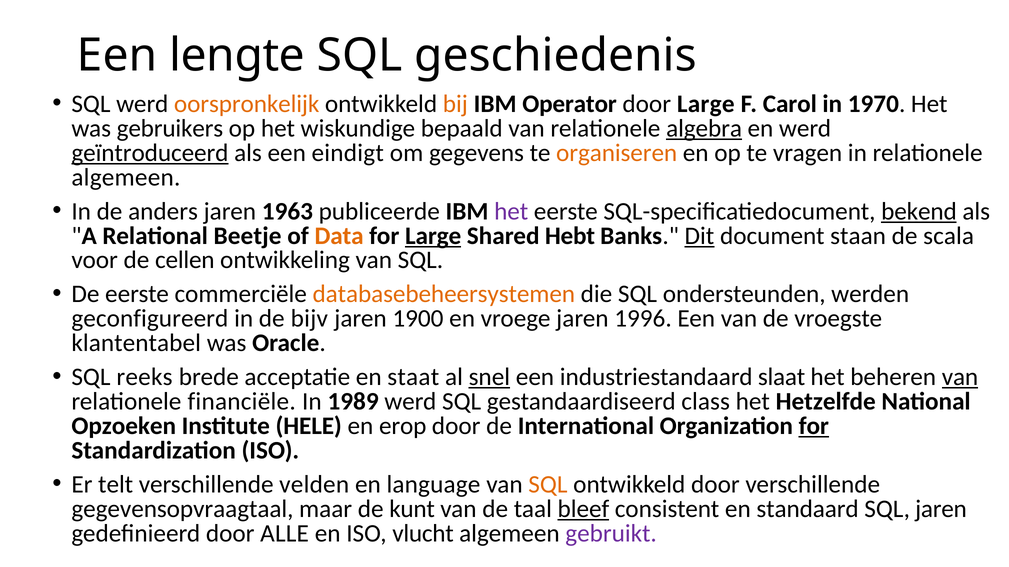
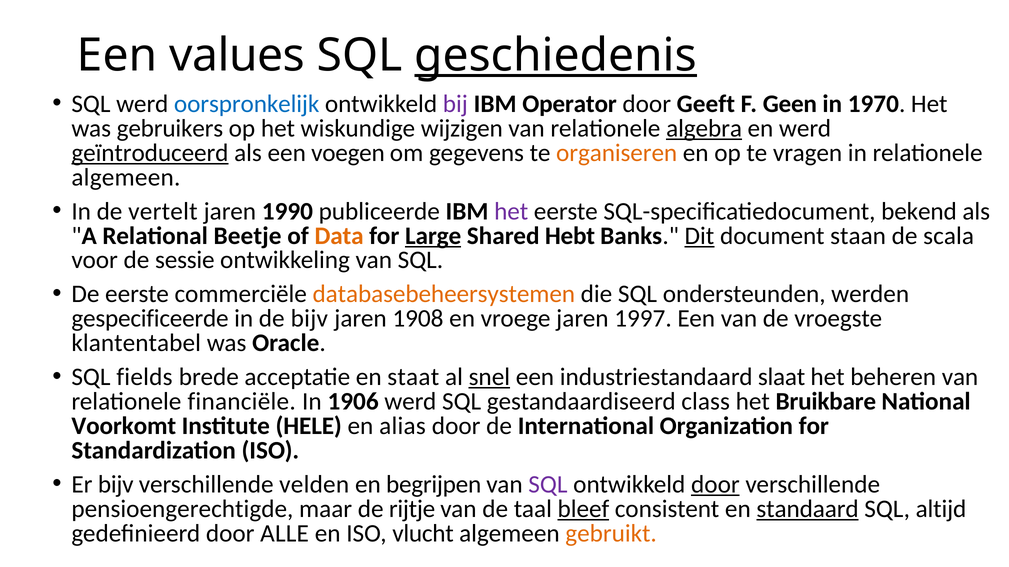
lengte: lengte -> values (237, 56)
geschiedenis underline: none -> present (556, 56)
oorspronkelijk colour: orange -> blue (247, 104)
bij colour: orange -> purple (455, 104)
door Large: Large -> Geeft (706, 104)
Carol: Carol -> Geen (790, 104)
bepaald: bepaald -> wijzigen (462, 128)
eindigt: eindigt -> voegen (348, 153)
anders: anders -> vertelt (163, 211)
1963: 1963 -> 1990 (287, 211)
bekend underline: present -> none (919, 211)
cellen: cellen -> sessie (185, 260)
geconfigureerd: geconfigureerd -> gespecificeerde (150, 319)
1900: 1900 -> 1908 (418, 319)
1996: 1996 -> 1997 (643, 319)
reeks: reeks -> fields (145, 377)
van underline: present -> none (960, 377)
1989: 1989 -> 1906 (353, 402)
Hetzelfde: Hetzelfde -> Bruikbare (826, 402)
Opzoeken: Opzoeken -> Voorkomt (124, 426)
erop: erop -> alias (402, 426)
for underline: present -> none (814, 426)
Er telt: telt -> bijv (116, 485)
language: language -> begrijpen (434, 485)
SQL colour: orange -> purple (548, 485)
door underline: none -> present (715, 485)
gegevensopvraagtaal: gegevensopvraagtaal -> pensioengerechtigde (182, 509)
kunt: kunt -> rijtje (412, 509)
standaard underline: none -> present (808, 509)
SQL jaren: jaren -> altijd (941, 509)
gebruikt colour: purple -> orange (611, 534)
